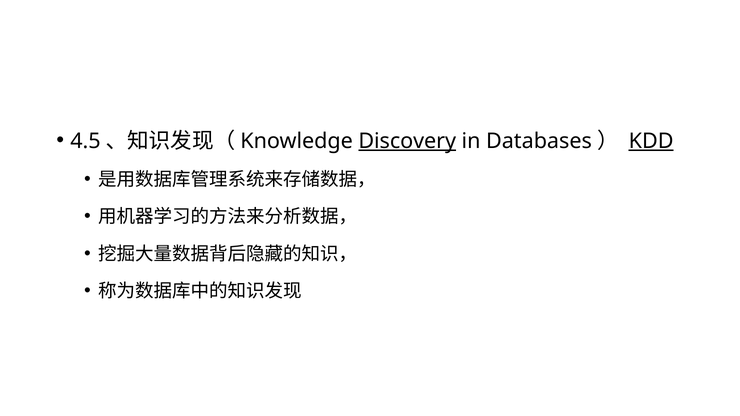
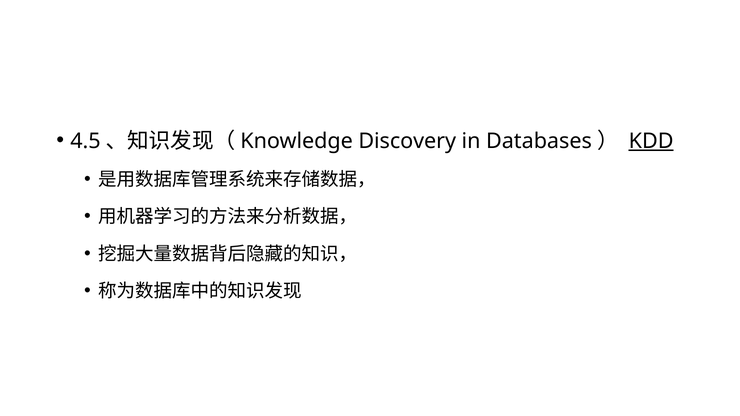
Discovery underline: present -> none (407, 141)
